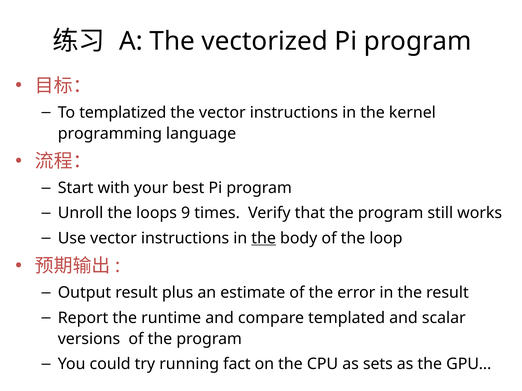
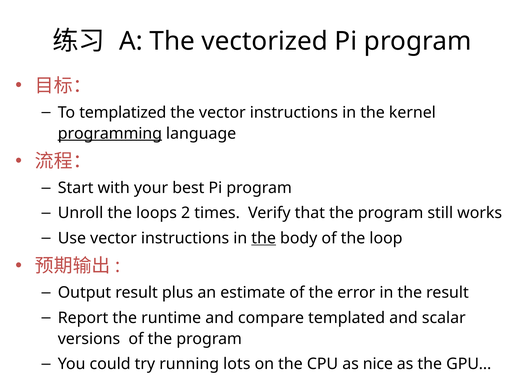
programming underline: none -> present (110, 134)
9: 9 -> 2 (186, 213)
fact: fact -> lots (237, 364)
sets: sets -> nice (378, 364)
